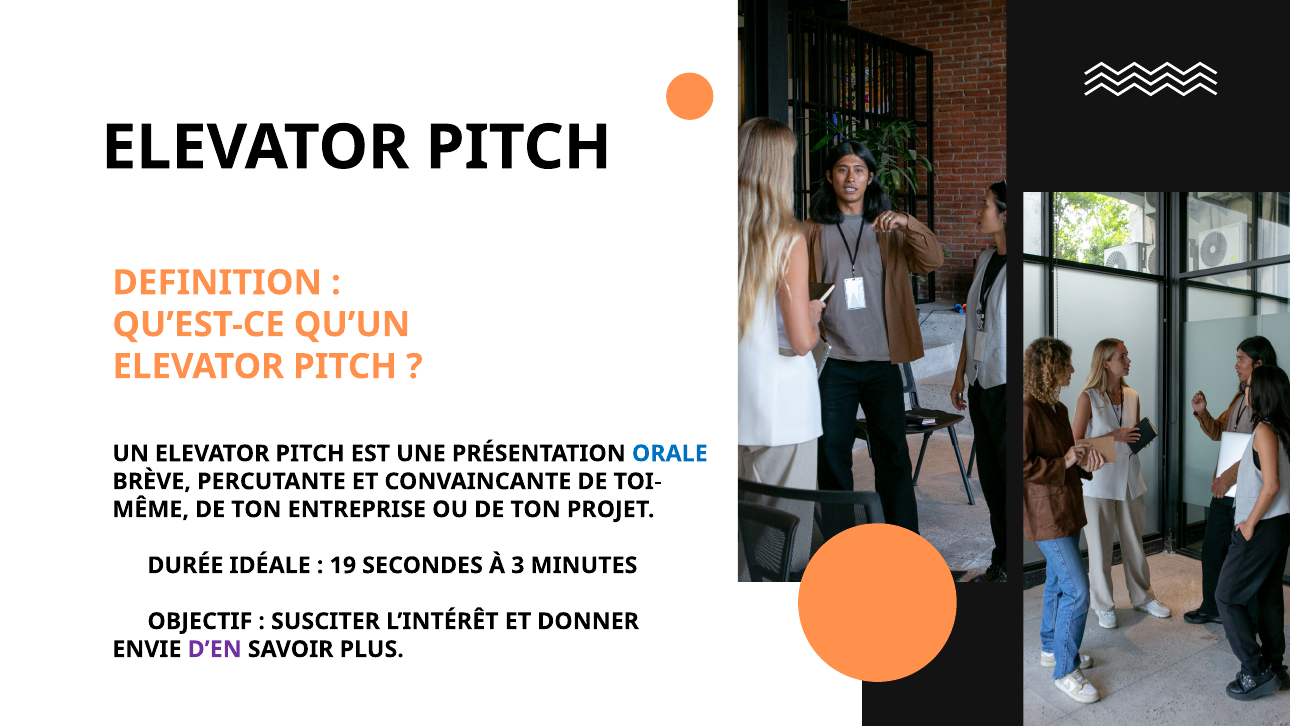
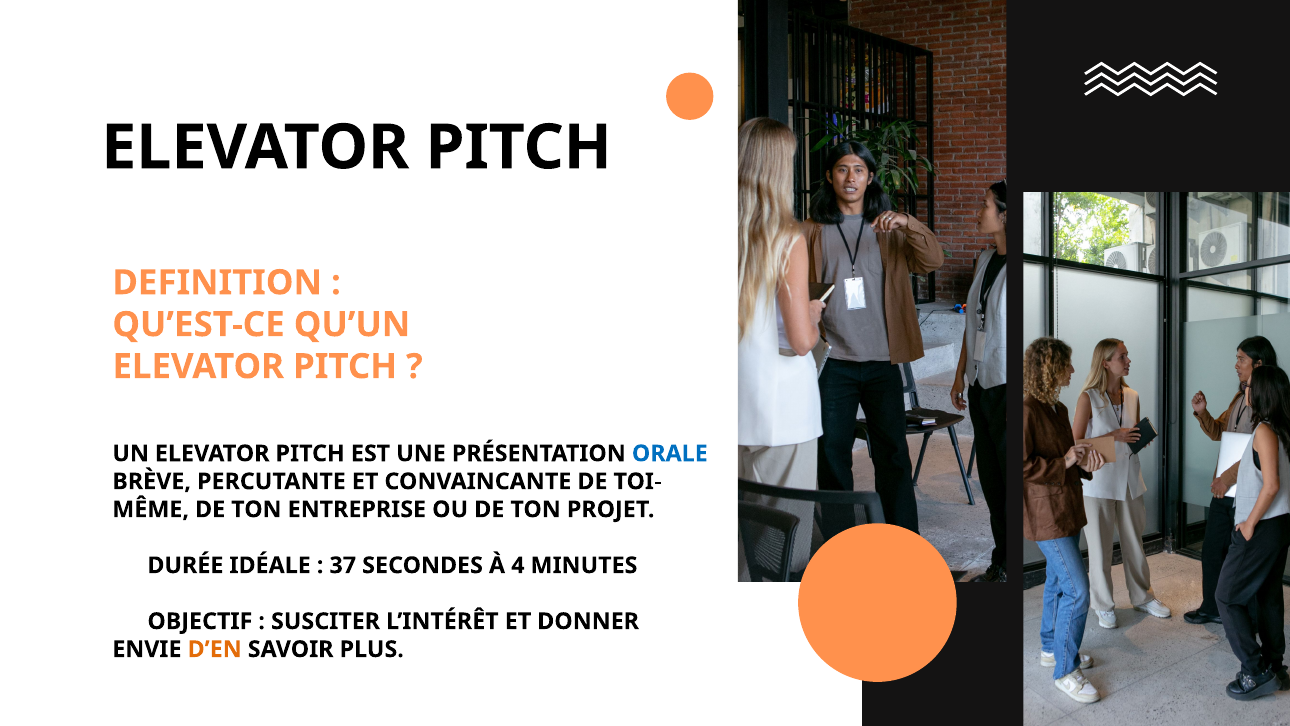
19: 19 -> 37 (343, 565)
3: 3 -> 4 (518, 565)
D’EN colour: purple -> orange (215, 649)
